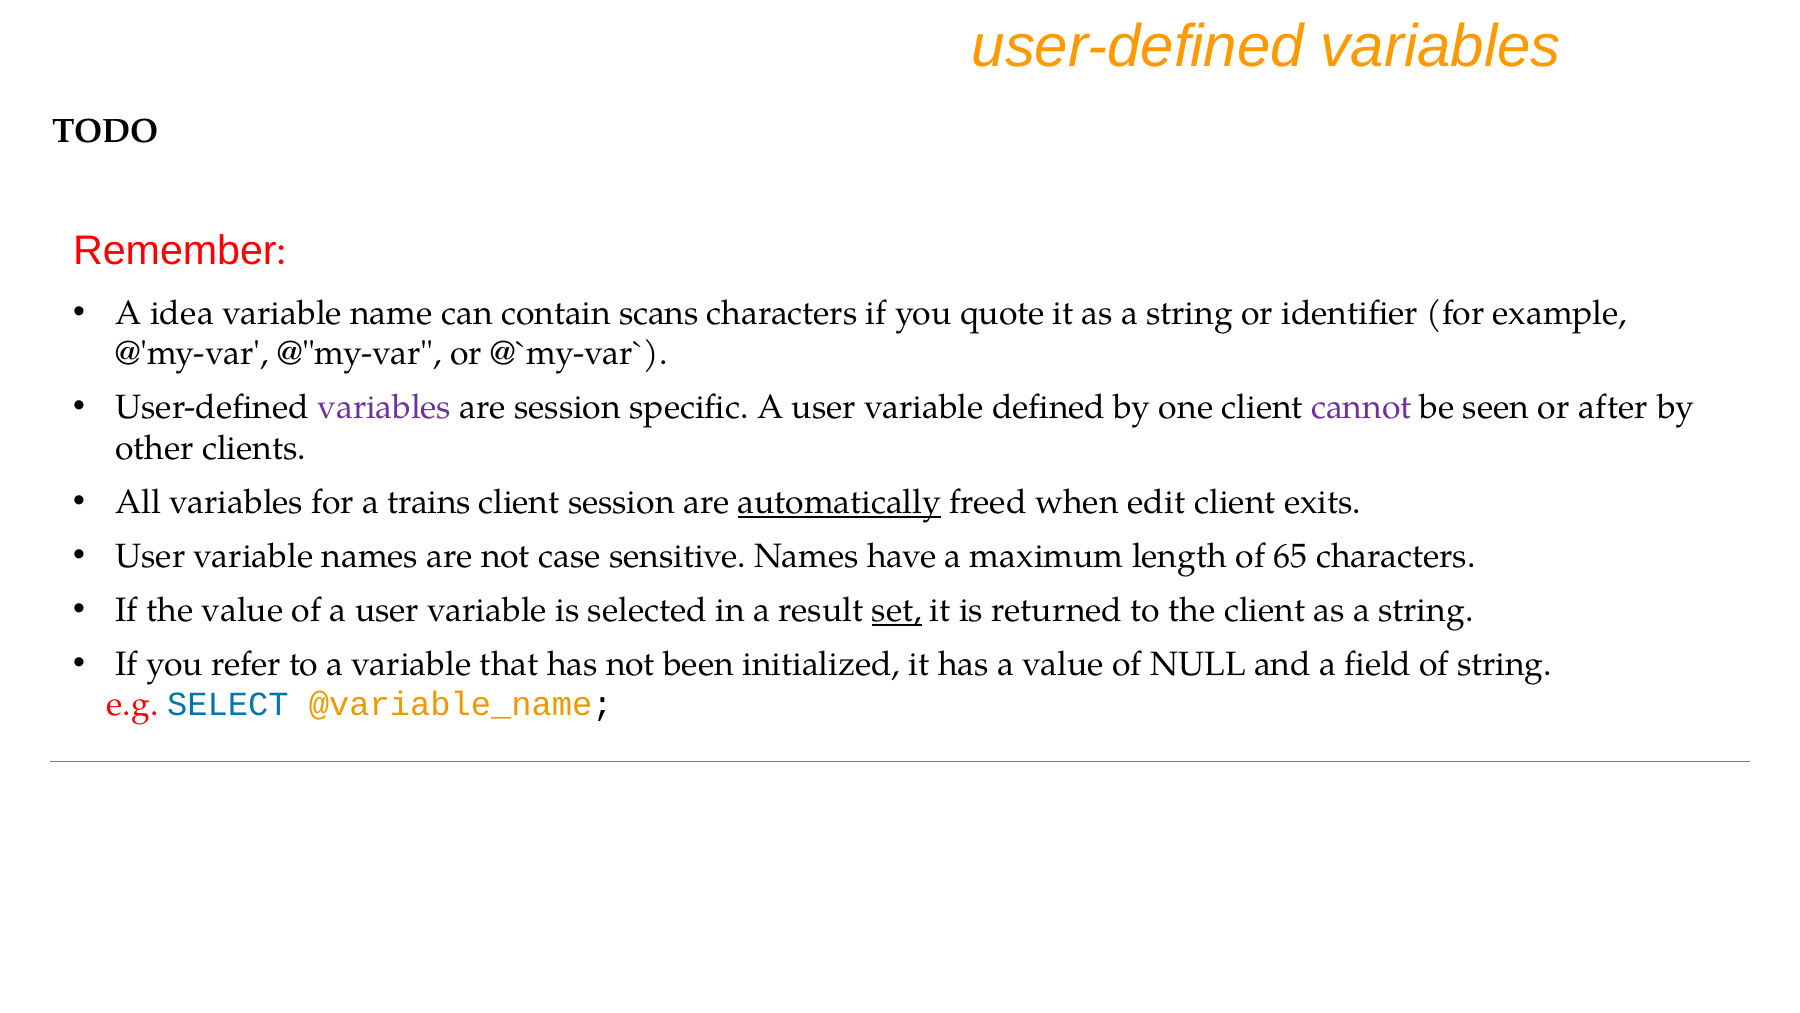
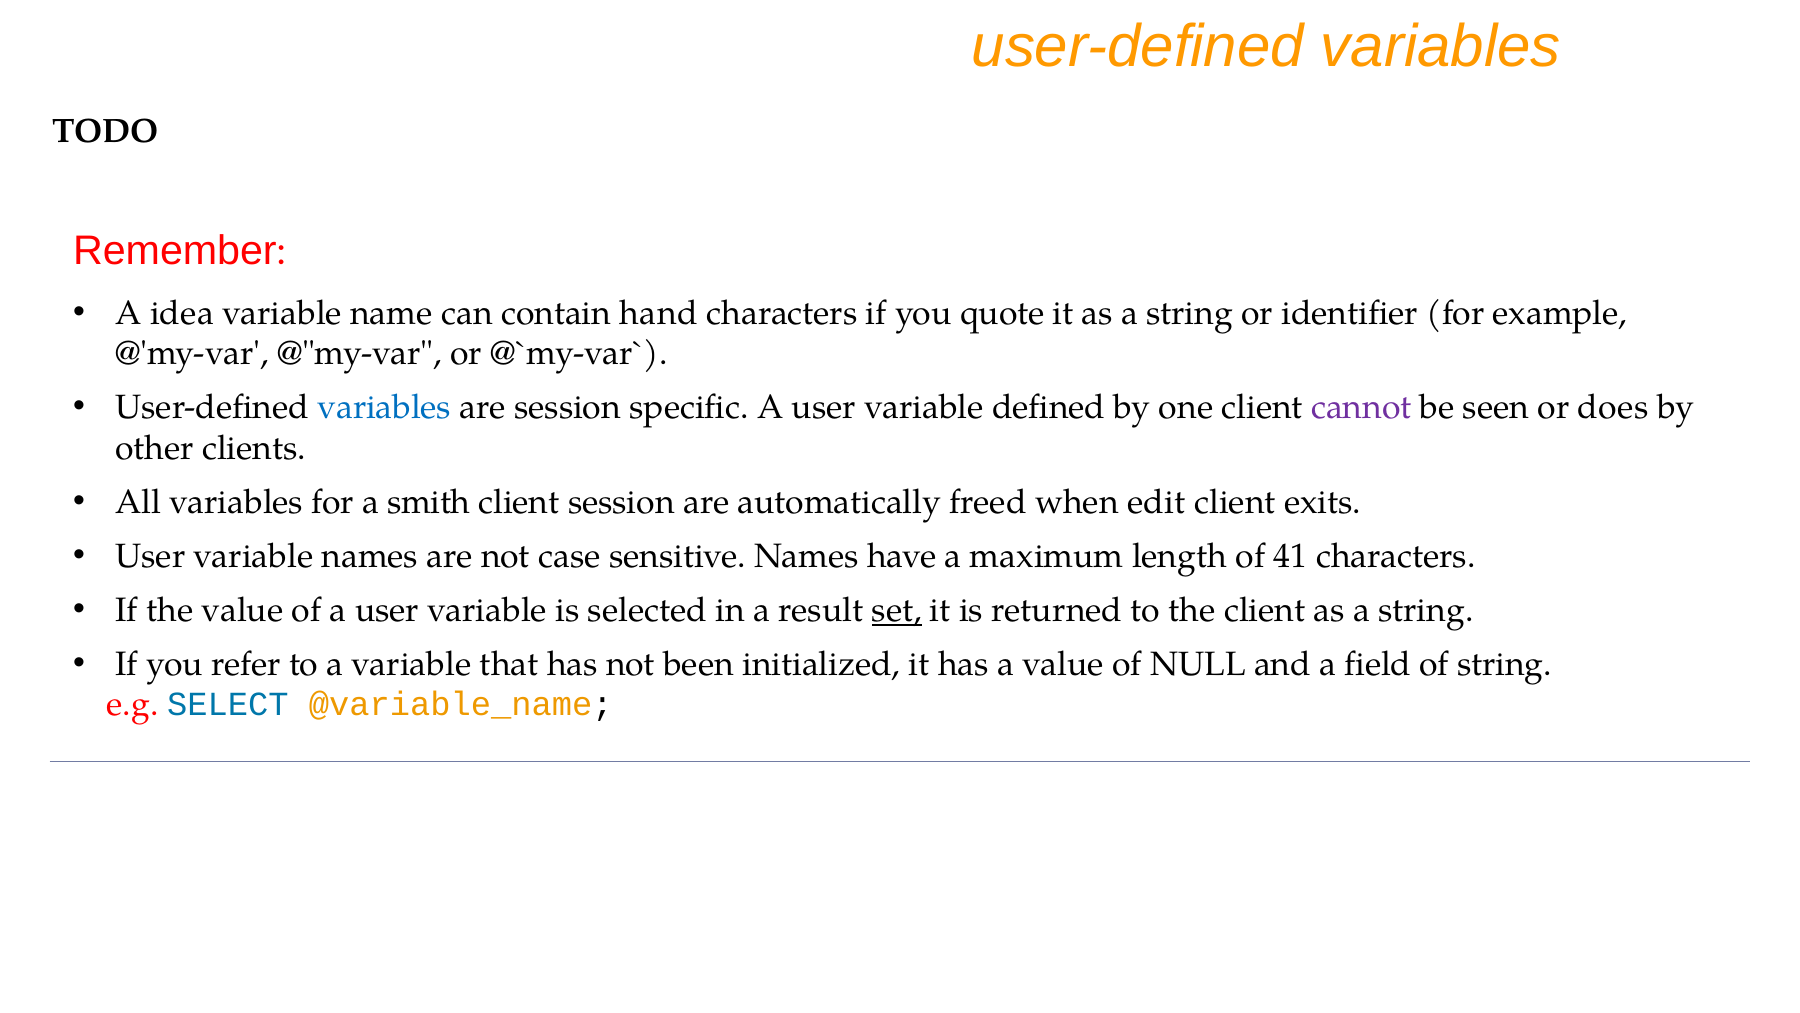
scans: scans -> hand (659, 313)
variables colour: purple -> blue (384, 407)
after: after -> does (1613, 407)
trains: trains -> smith (429, 502)
automatically underline: present -> none (839, 502)
65: 65 -> 41 (1291, 556)
